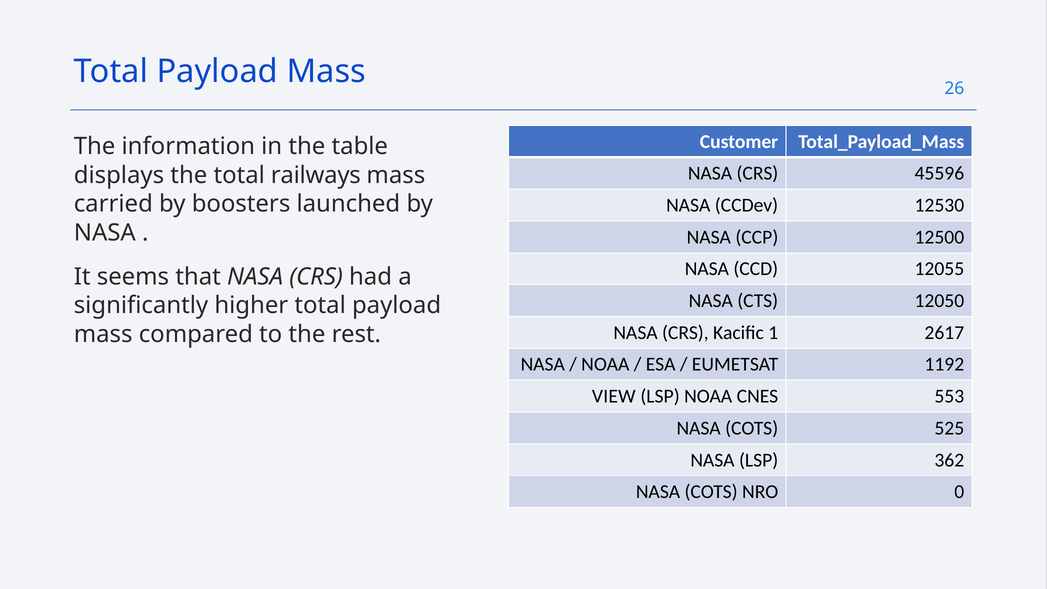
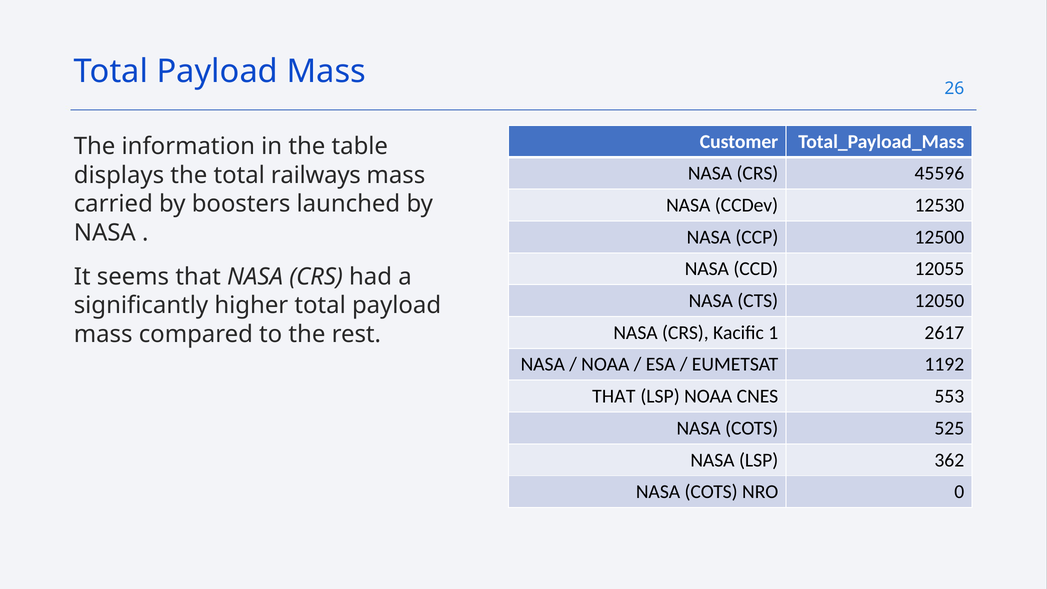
VIEW: VIEW -> THAT (614, 396)
